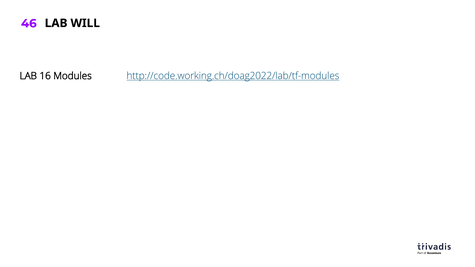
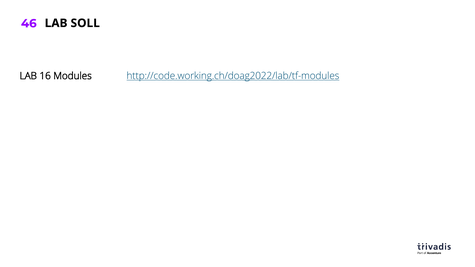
WILL: WILL -> SOLL (85, 23)
